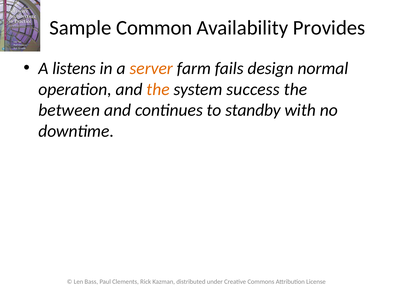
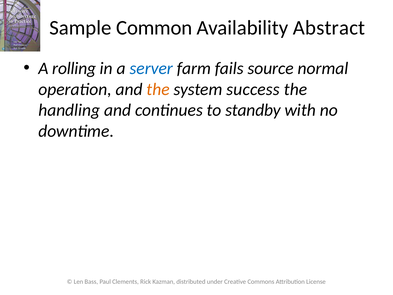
Provides: Provides -> Abstract (329, 28)
listens: listens -> rolling (74, 68)
server colour: orange -> blue (151, 68)
design: design -> source (271, 68)
between: between -> handling (69, 110)
